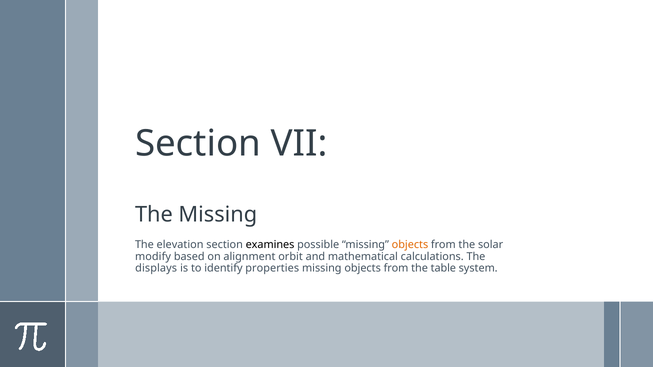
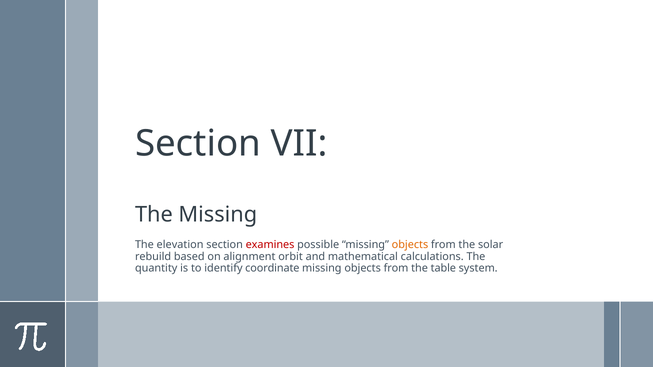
examines colour: black -> red (270, 245)
modify: modify -> rebuild (153, 257)
displays: displays -> quantity (156, 269)
properties: properties -> coordinate (272, 269)
